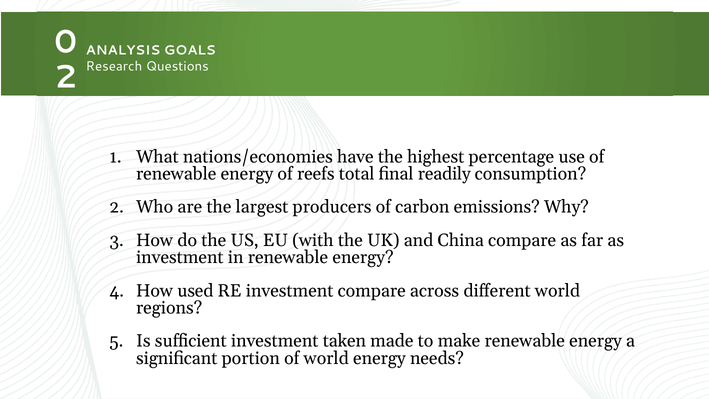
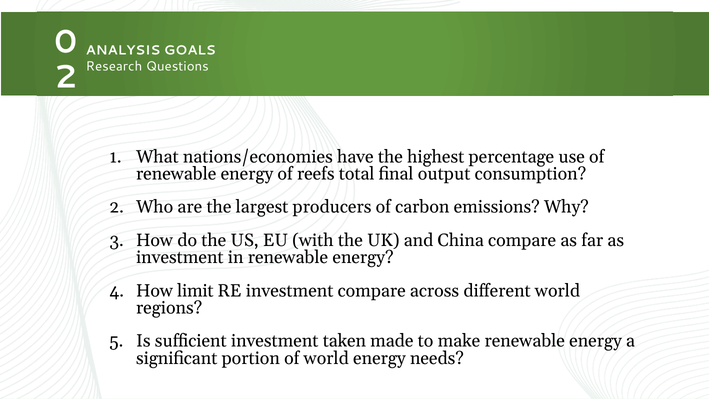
readily: readily -> output (444, 174)
used: used -> limit (195, 291)
